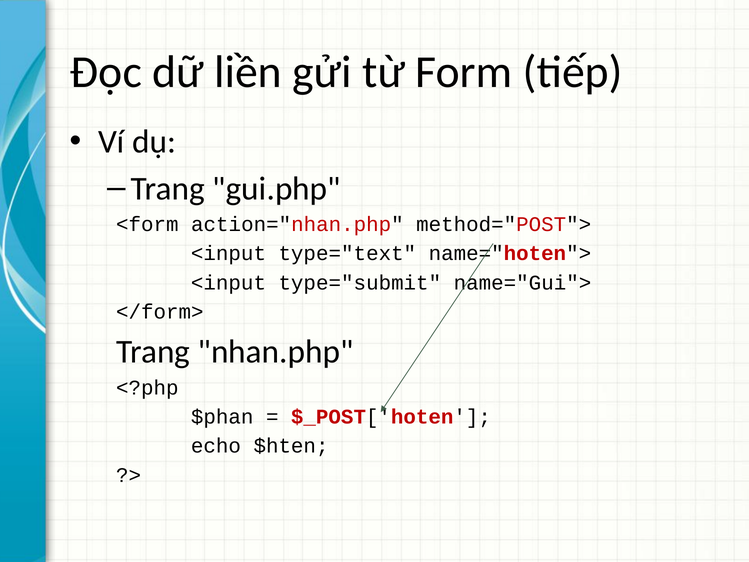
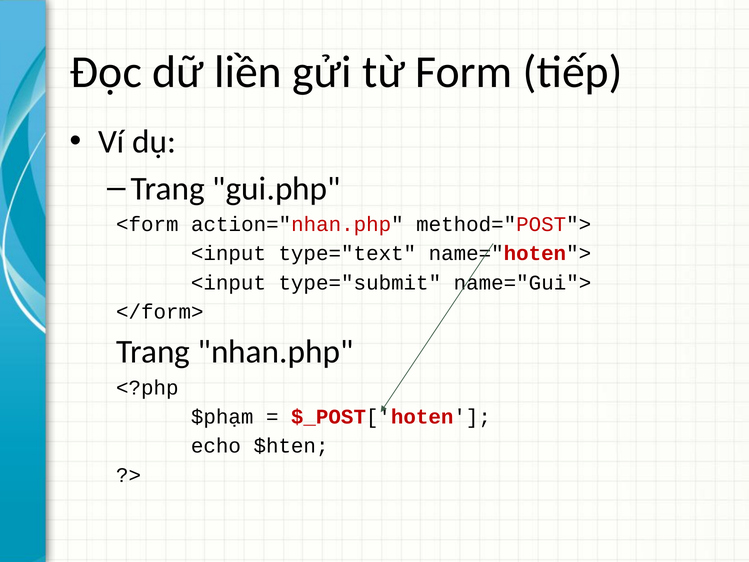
$phan: $phan -> $phạm (222, 417)
